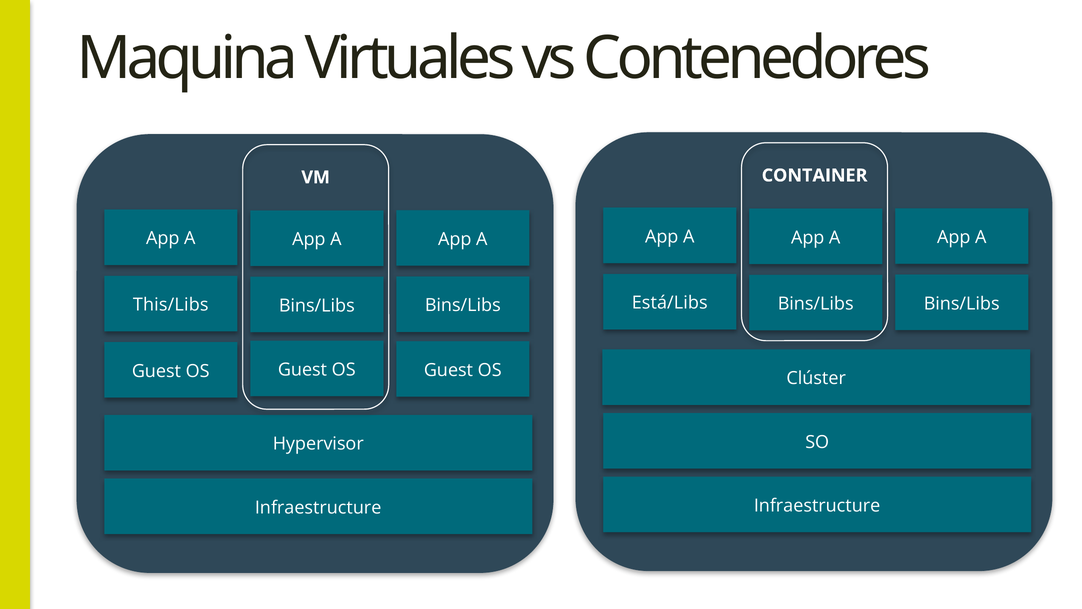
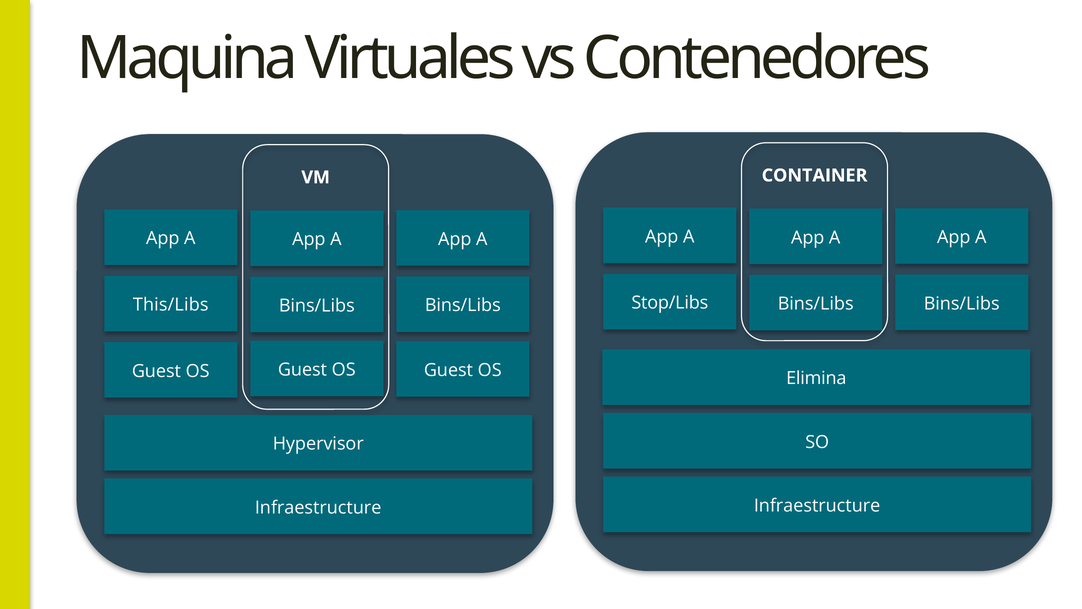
Está/Libs: Está/Libs -> Stop/Libs (670, 303)
Clúster: Clúster -> Elimina (816, 378)
